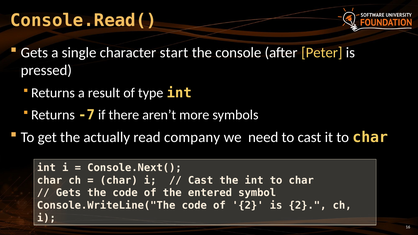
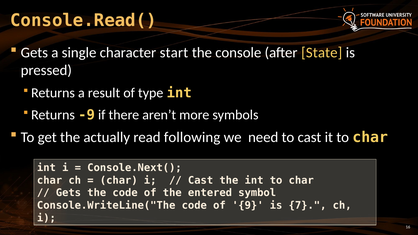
Peter: Peter -> State (322, 53)
-7: -7 -> -9 (87, 115)
company: company -> following (192, 137)
of 2: 2 -> 9 (248, 206)
is 2: 2 -> 7 (308, 206)
